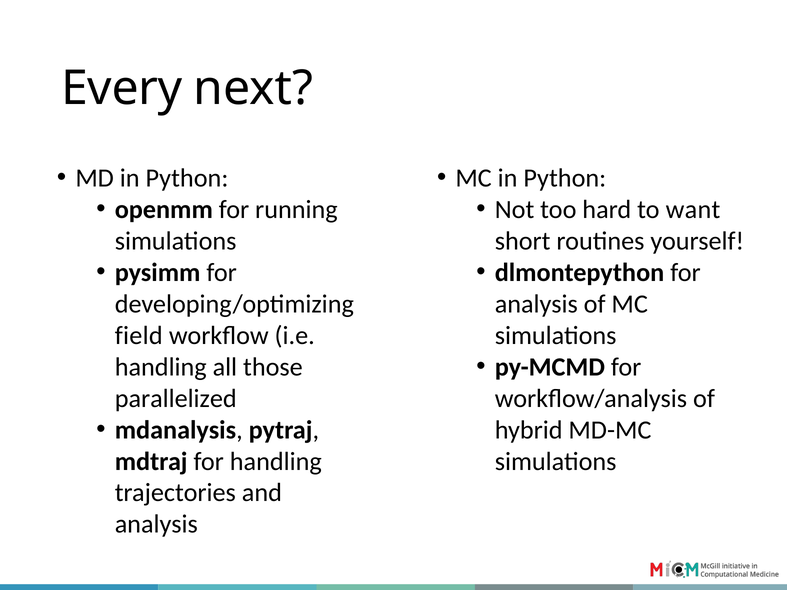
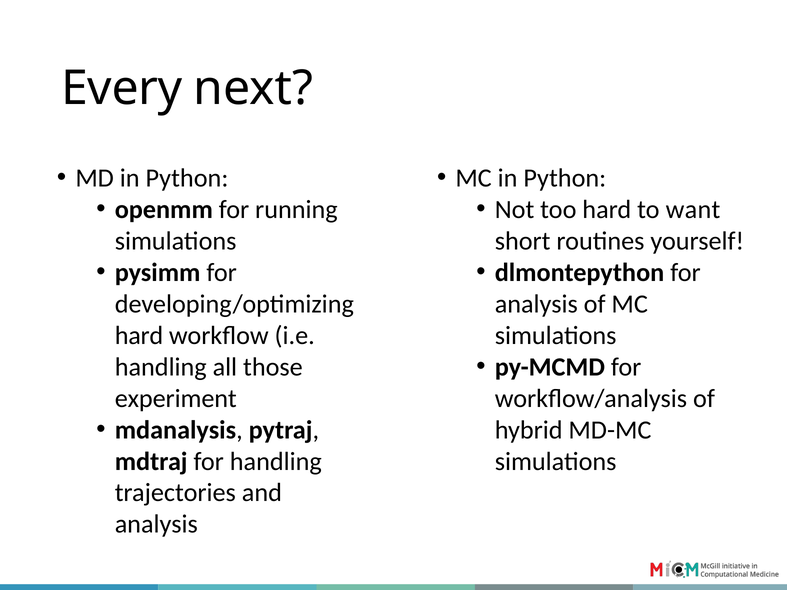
field: field -> hard (139, 336)
parallelized: parallelized -> experiment (176, 399)
